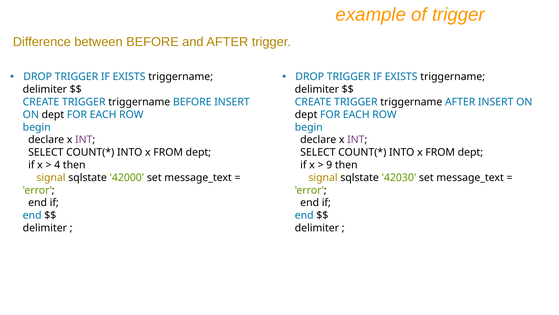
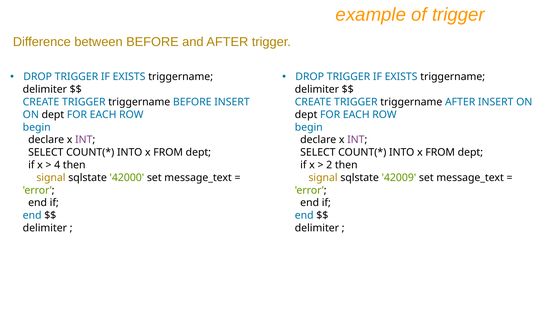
9: 9 -> 2 (329, 165)
42030: 42030 -> 42009 (399, 177)
